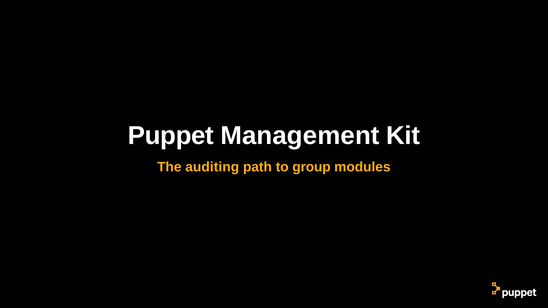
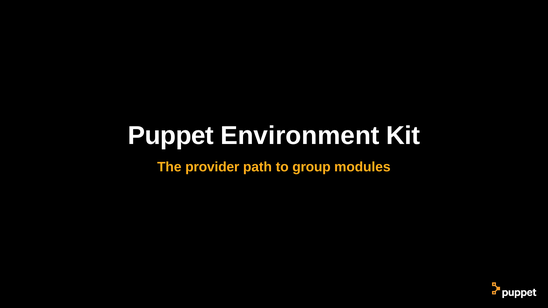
Management: Management -> Environment (300, 136)
auditing: auditing -> provider (212, 167)
